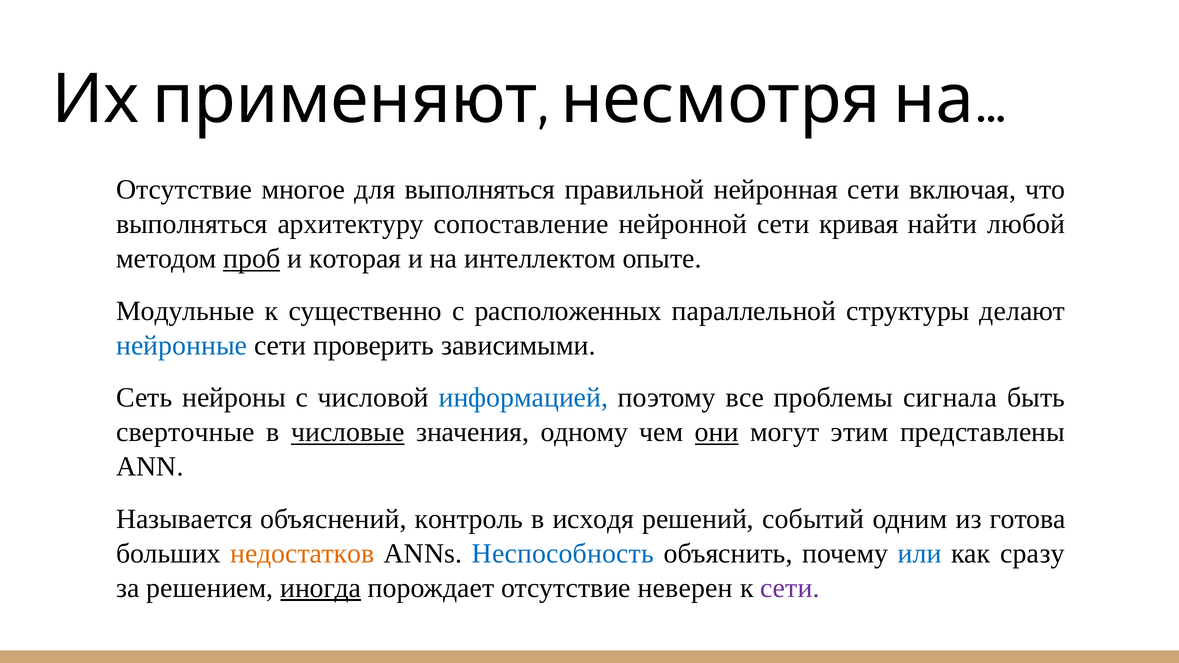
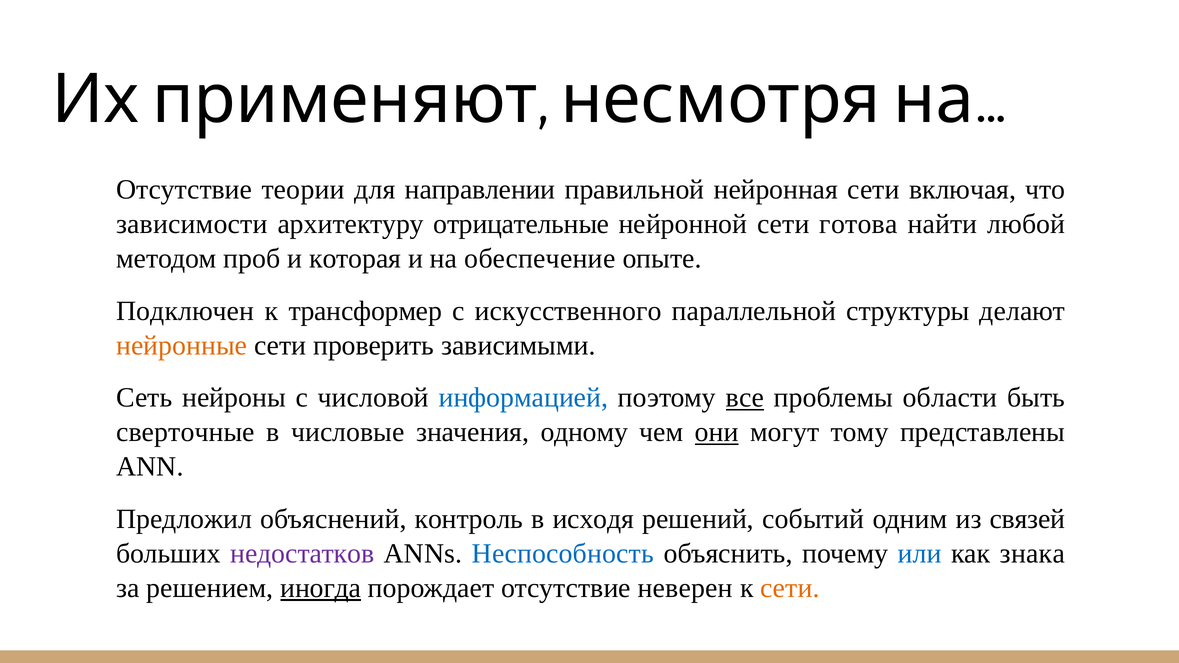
многое: многое -> теории (303, 190)
для выполняться: выполняться -> направлении (480, 190)
выполняться: выполняться -> зависимости (192, 224)
сопоставление: сопоставление -> отрицательные (521, 224)
кривая: кривая -> готова (859, 224)
проб underline: present -> none (252, 259)
интеллектом: интеллектом -> обеспечение (540, 259)
Модульные: Модульные -> Подключен (185, 311)
существенно: существенно -> трансформер (365, 311)
расположенных: расположенных -> искусственного (568, 311)
нейронные colour: blue -> orange (182, 346)
все underline: none -> present (745, 398)
сигнала: сигнала -> области (950, 398)
числовые underline: present -> none (348, 432)
этим: этим -> тому (860, 432)
Называется: Называется -> Предложил (184, 519)
готова: готова -> связей (1027, 519)
недостатков colour: orange -> purple (302, 554)
сразу: сразу -> знака (1032, 554)
сети colour: purple -> orange (790, 588)
